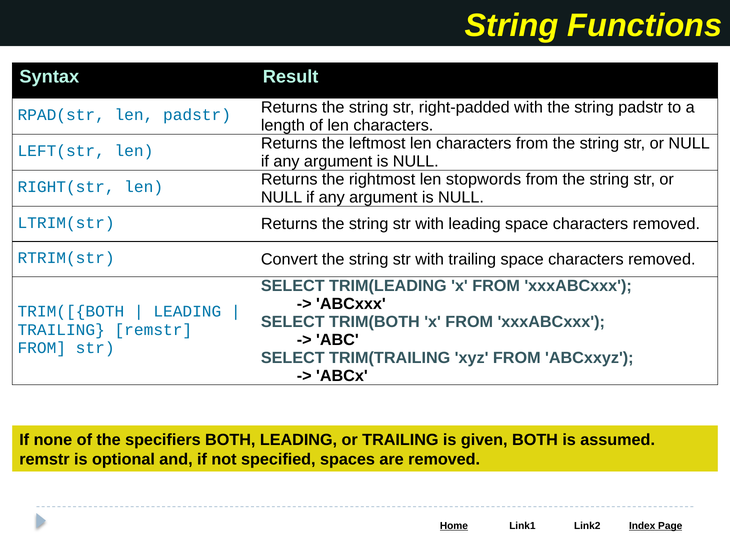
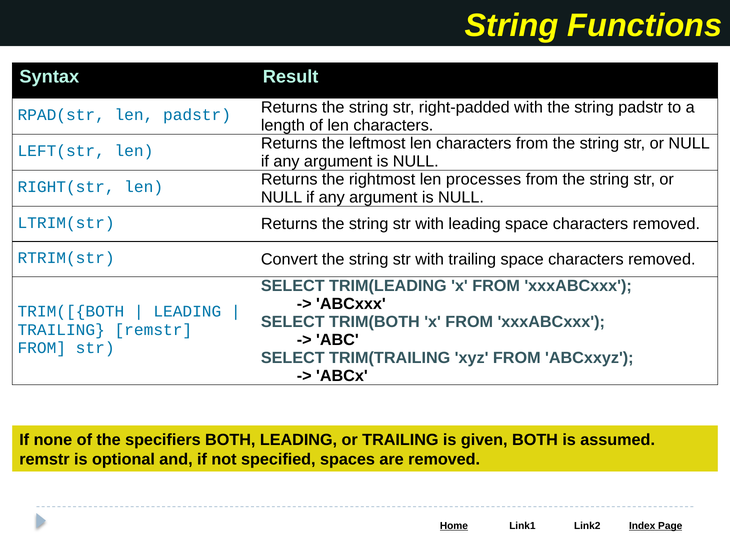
stopwords: stopwords -> processes (484, 180)
